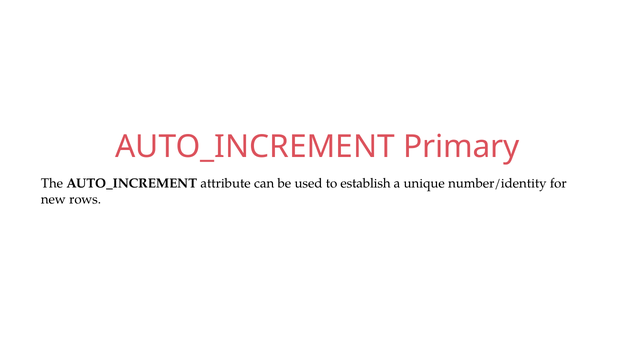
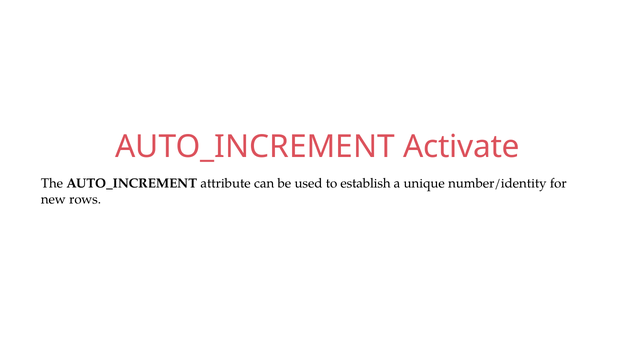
Primary: Primary -> Activate (461, 147)
